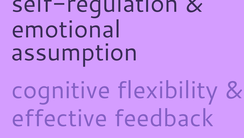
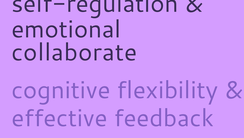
assumption: assumption -> collaborate (74, 52)
